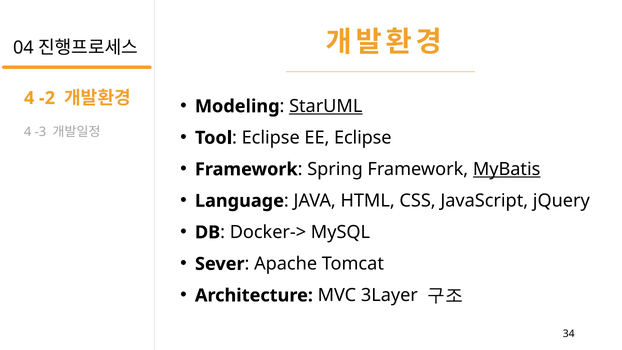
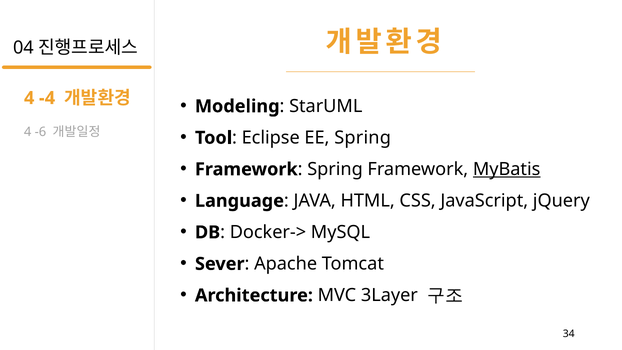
-2: -2 -> -4 (47, 98)
StarUML underline: present -> none (326, 106)
-3: -3 -> -6 (40, 132)
EE Eclipse: Eclipse -> Spring (363, 138)
